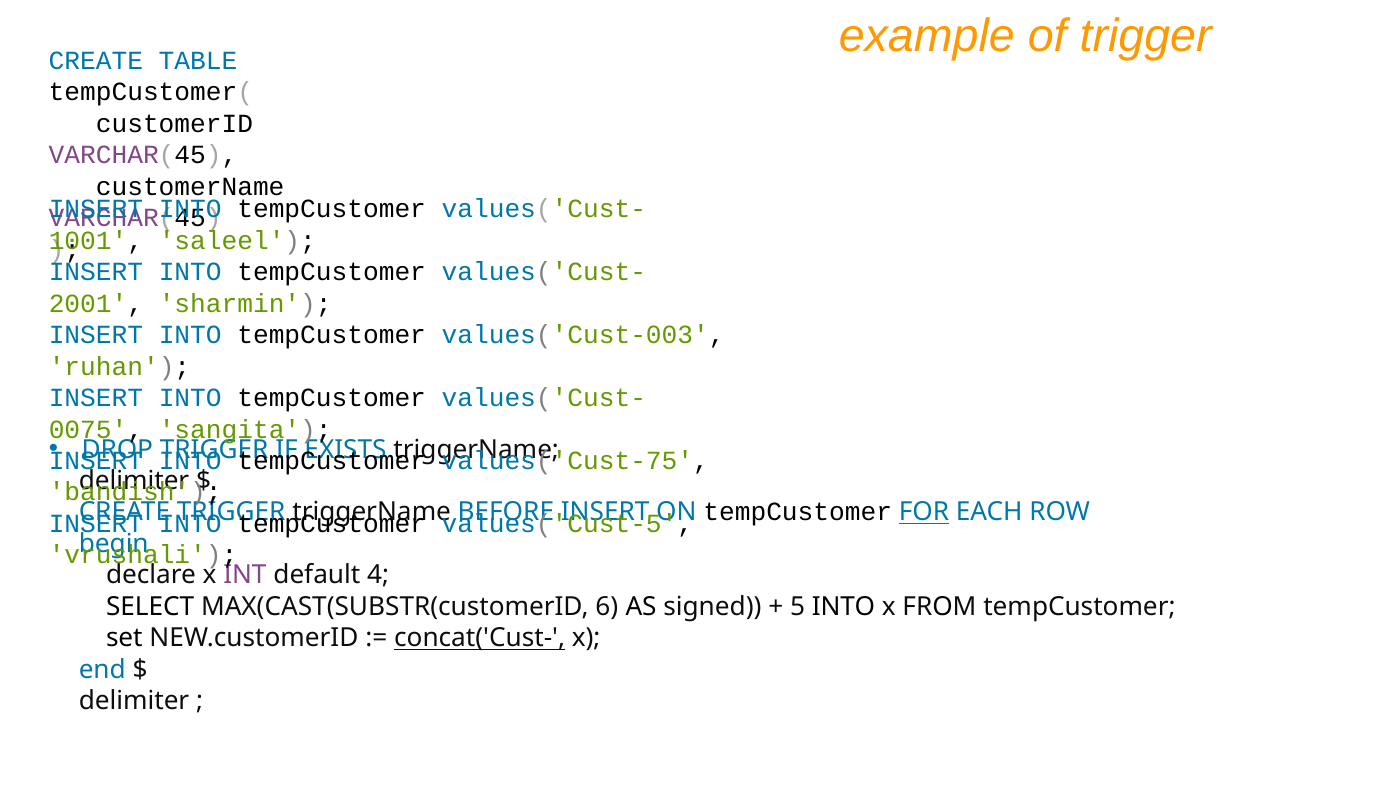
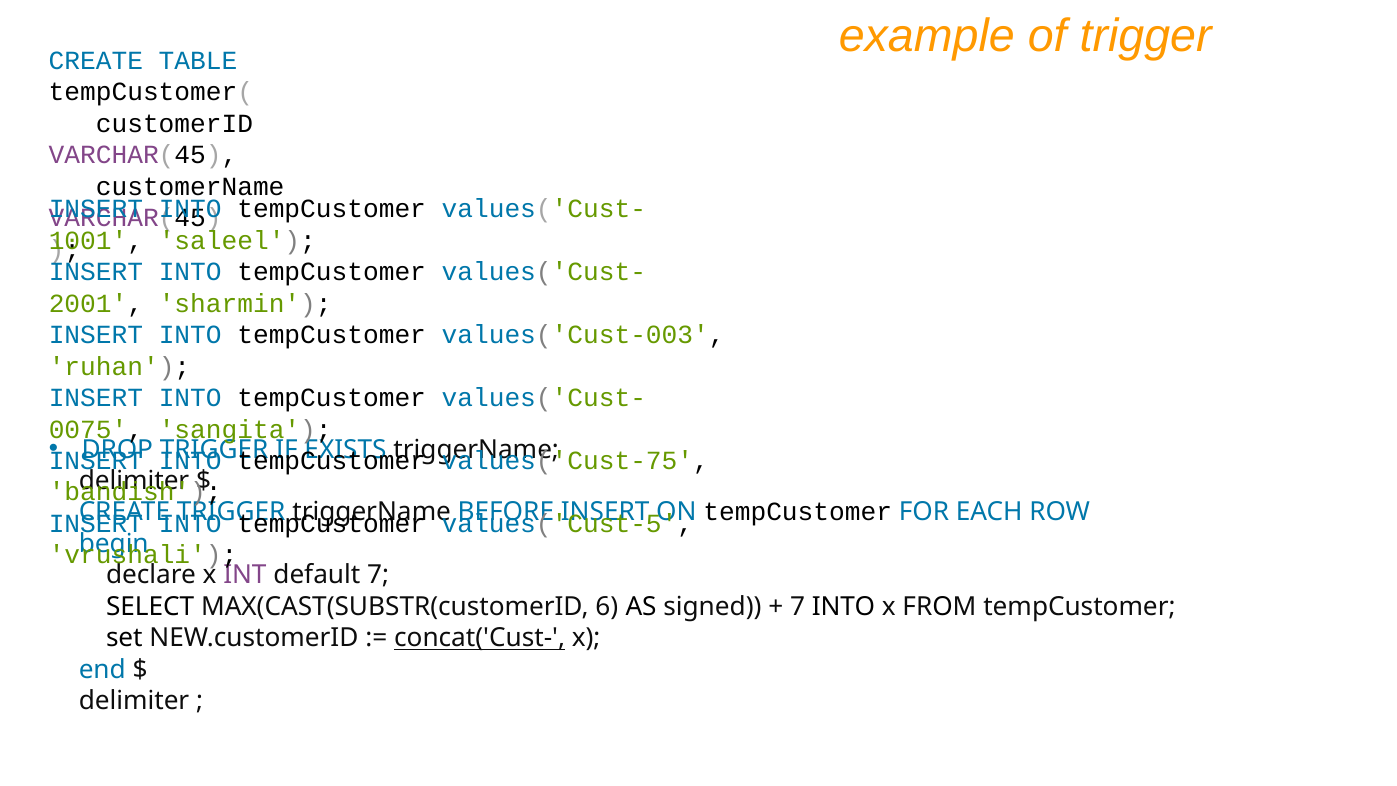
FOR underline: present -> none (924, 512)
default 4: 4 -> 7 (378, 575)
5: 5 -> 7 (798, 607)
